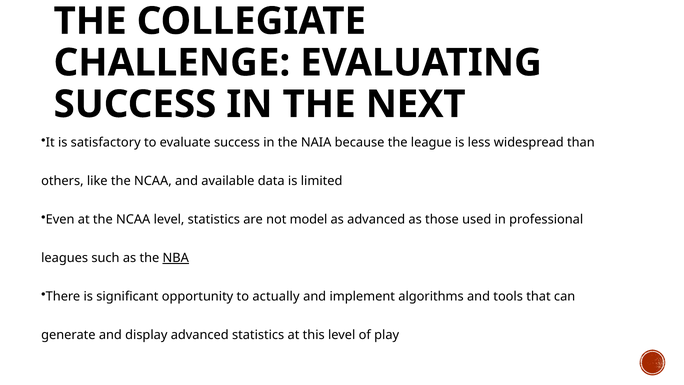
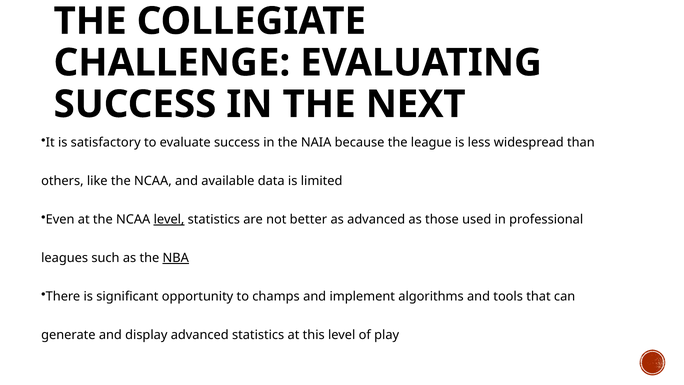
level underline: none -> present (169, 219)
model: model -> better (308, 219)
actually: actually -> champs (276, 296)
